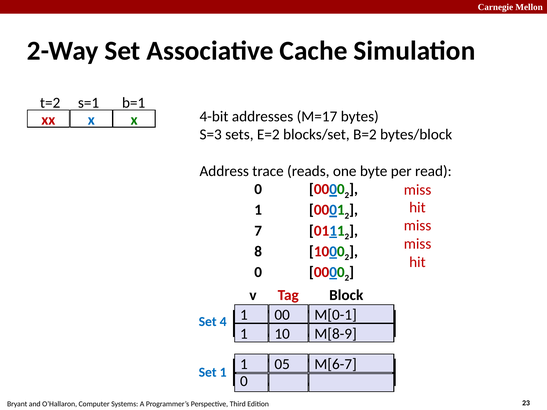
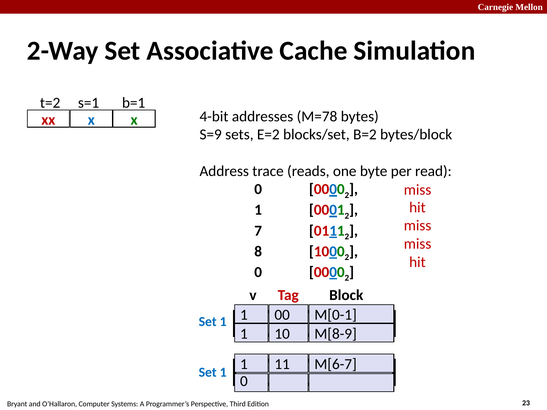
M=17: M=17 -> M=78 (317, 116)
S=3: S=3 -> S=9 (211, 135)
4: 4 -> 1 (223, 322)
05: 05 -> 11 (282, 364)
